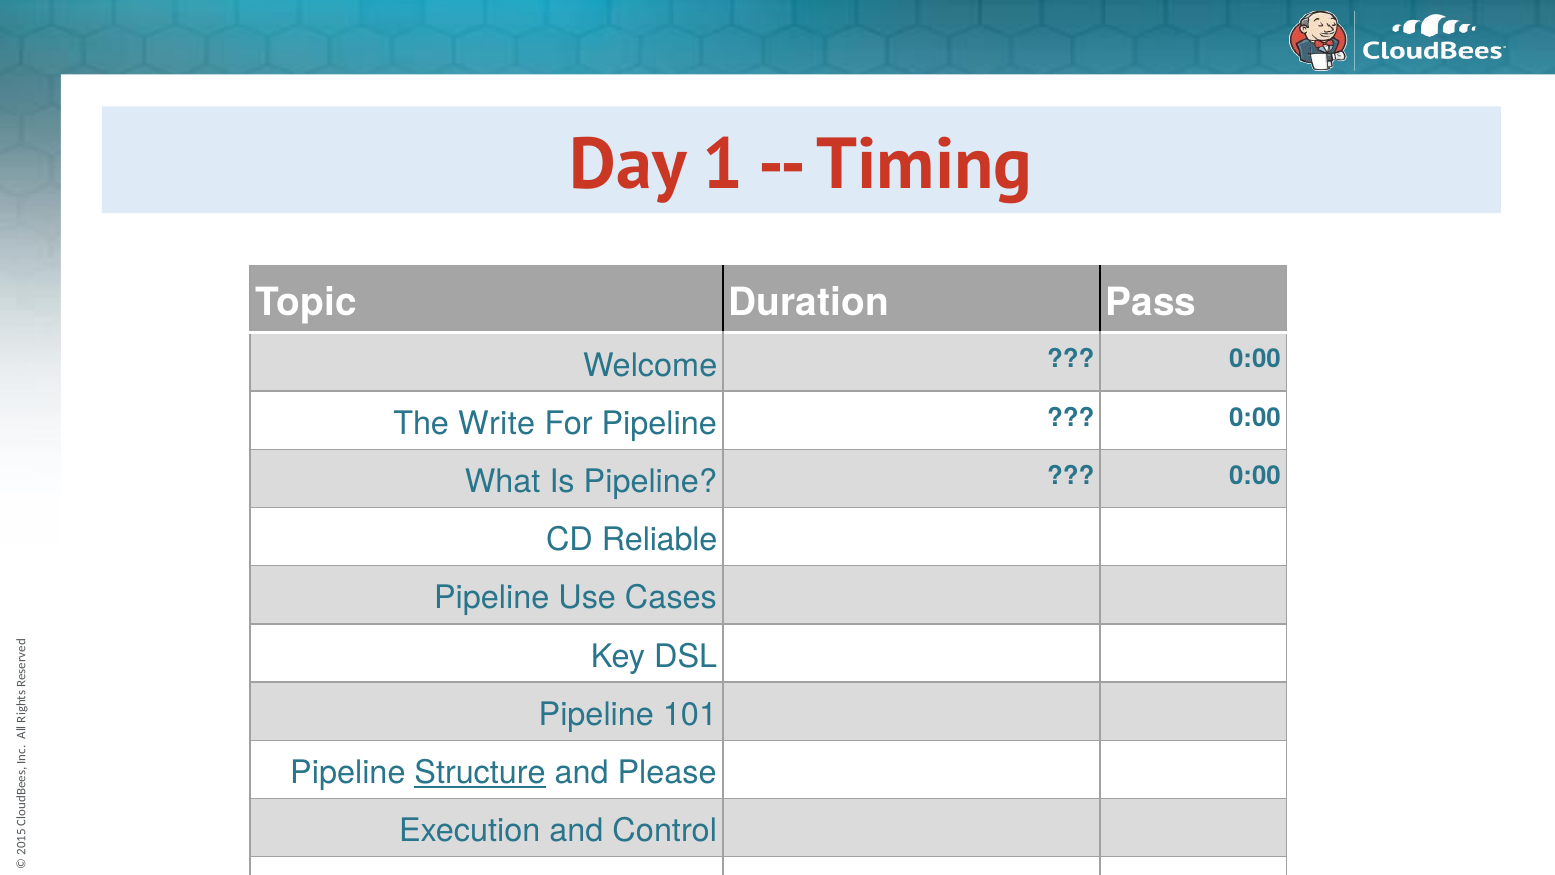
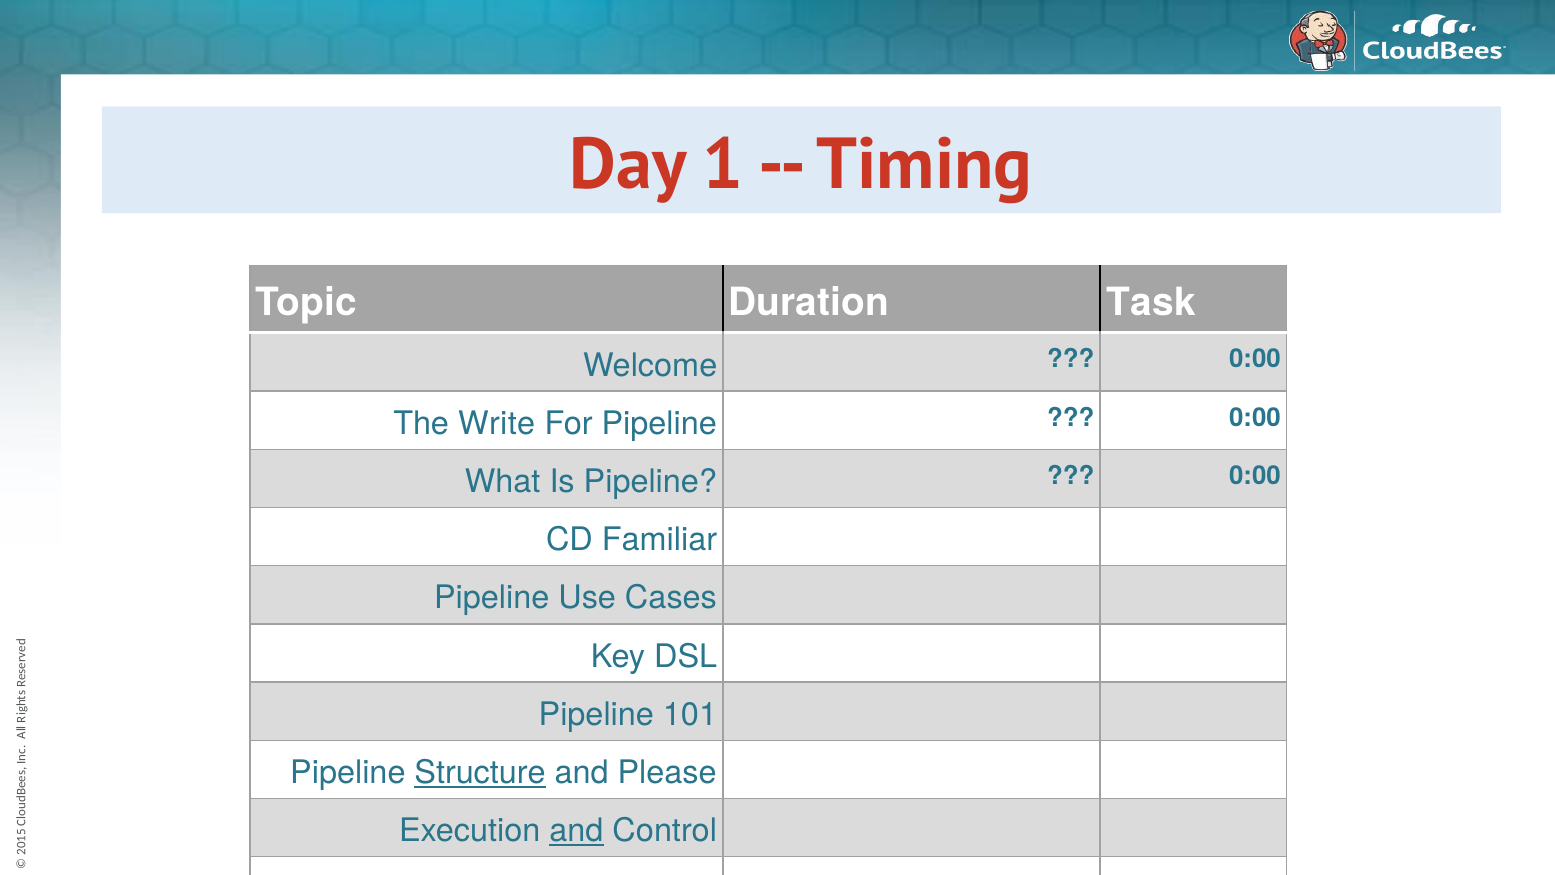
Pass: Pass -> Task (1151, 302)
Reliable: Reliable -> Familiar (659, 540)
and underline: none -> present (576, 831)
